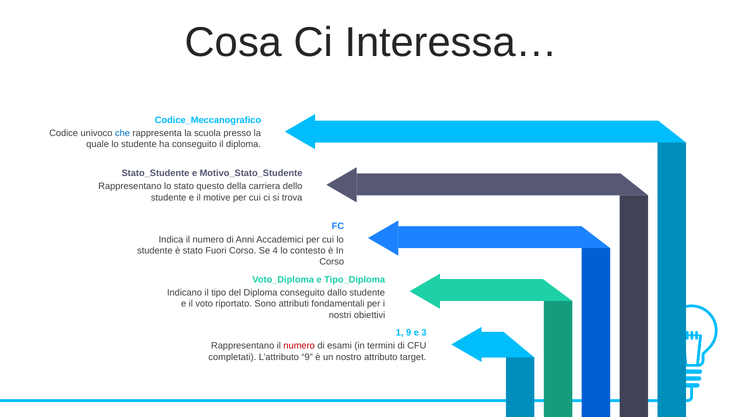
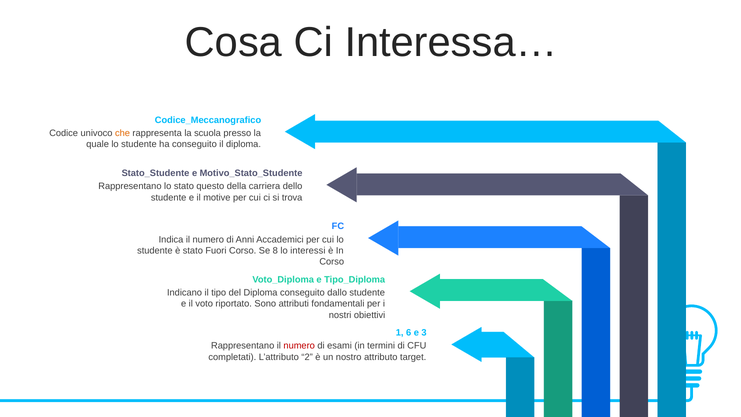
che colour: blue -> orange (122, 133)
4: 4 -> 8 (275, 251)
contesto: contesto -> interessi (308, 251)
1 9: 9 -> 6 (409, 333)
L’attributo 9: 9 -> 2 (307, 357)
